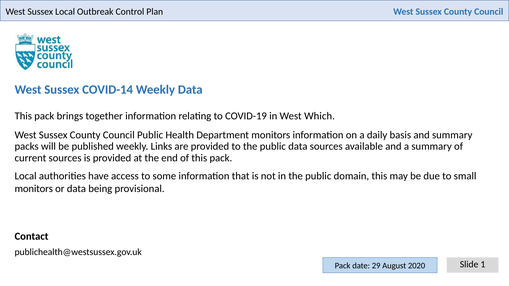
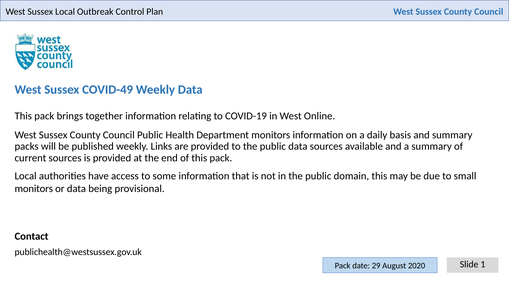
COVID-14: COVID-14 -> COVID-49 (108, 90)
Which: Which -> Online (320, 116)
